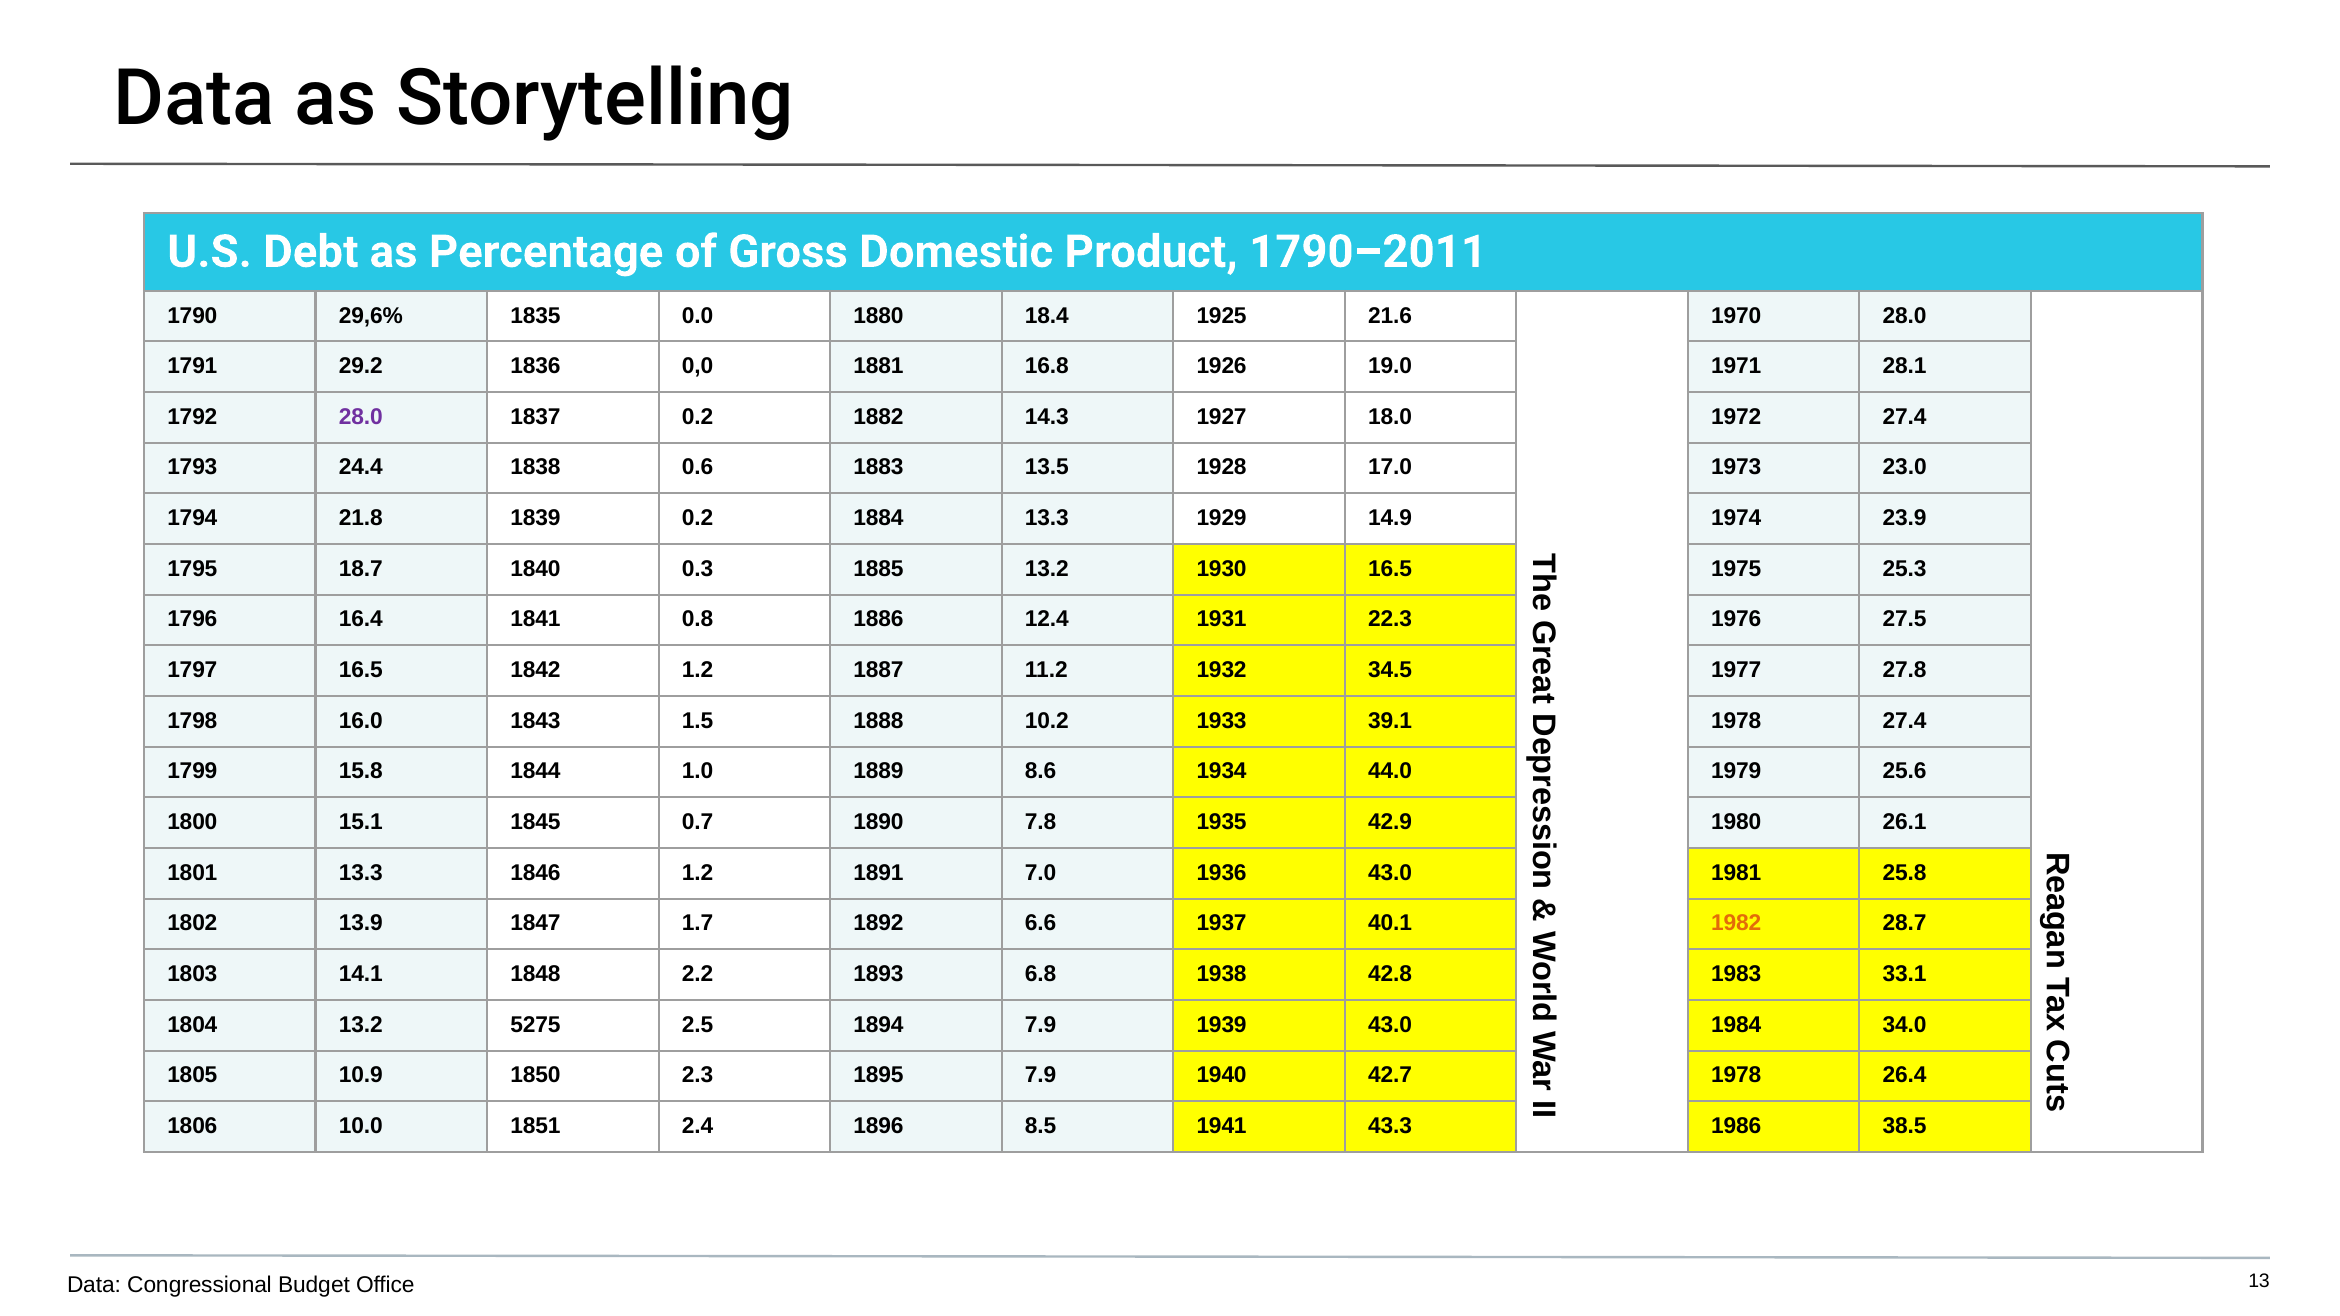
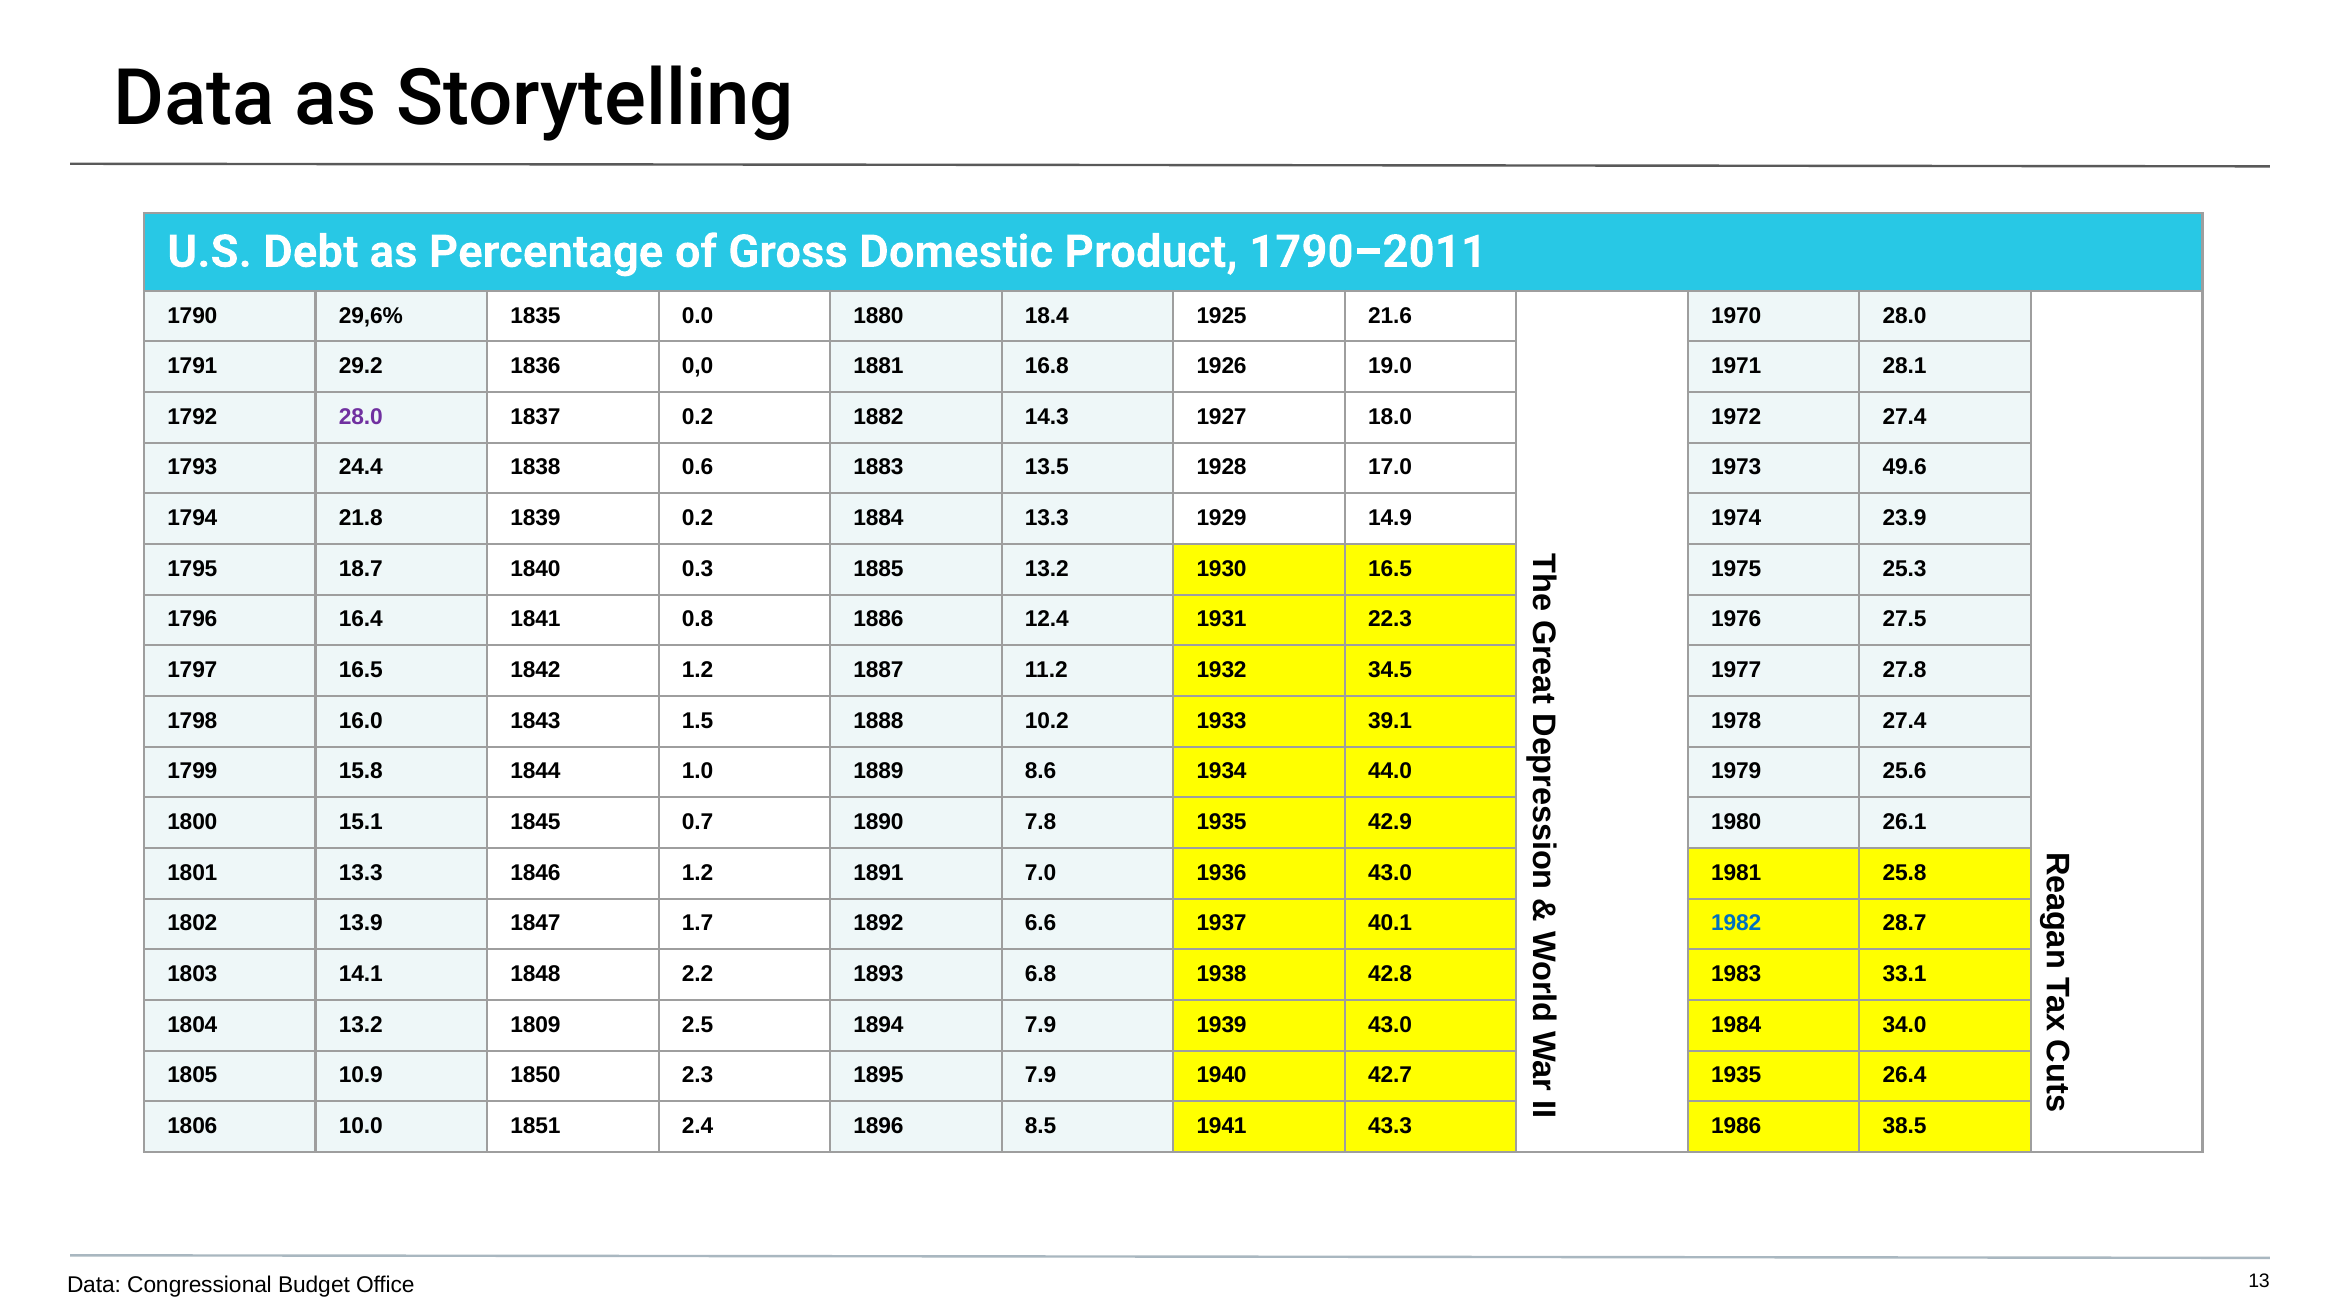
23.0: 23.0 -> 49.6 (1905, 468)
1982 colour: orange -> blue (1736, 924)
5275: 5275 -> 1809 (535, 1025)
42.7 1978: 1978 -> 1935 (1736, 1076)
